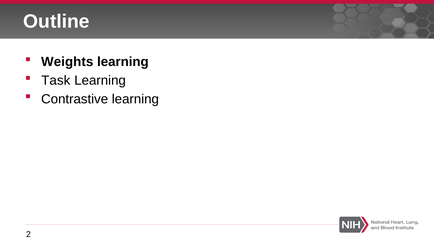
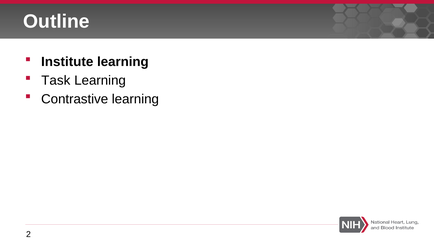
Weights: Weights -> Institute (67, 62)
